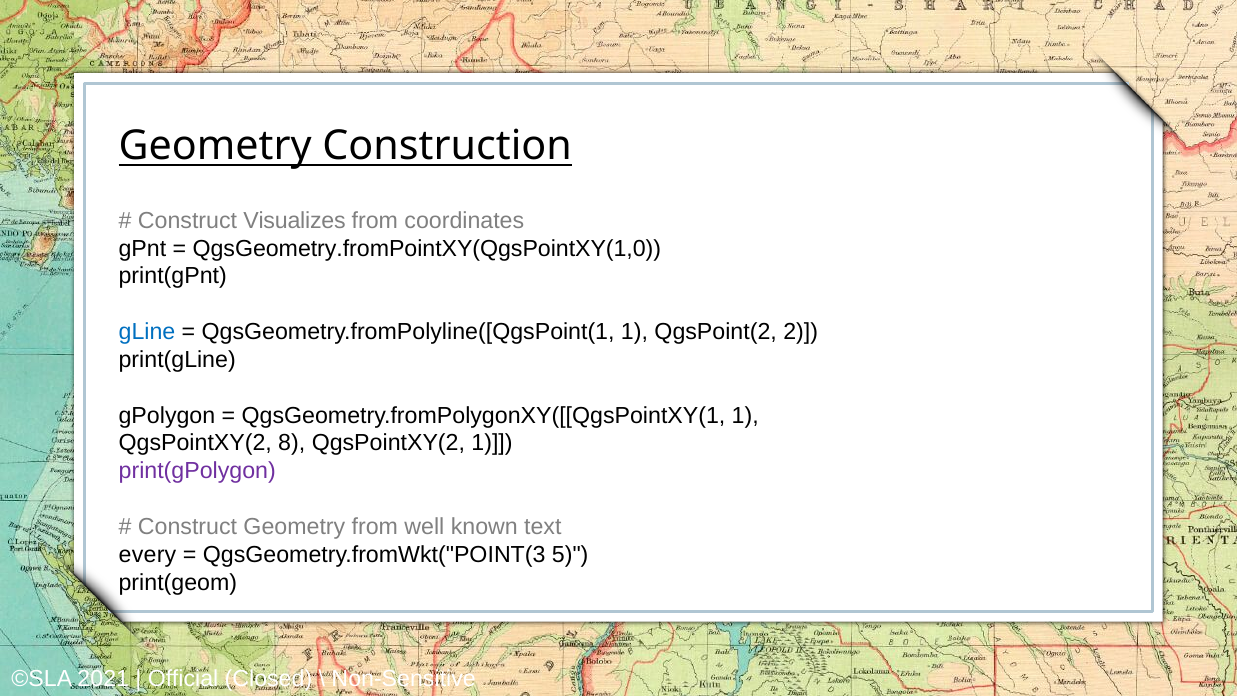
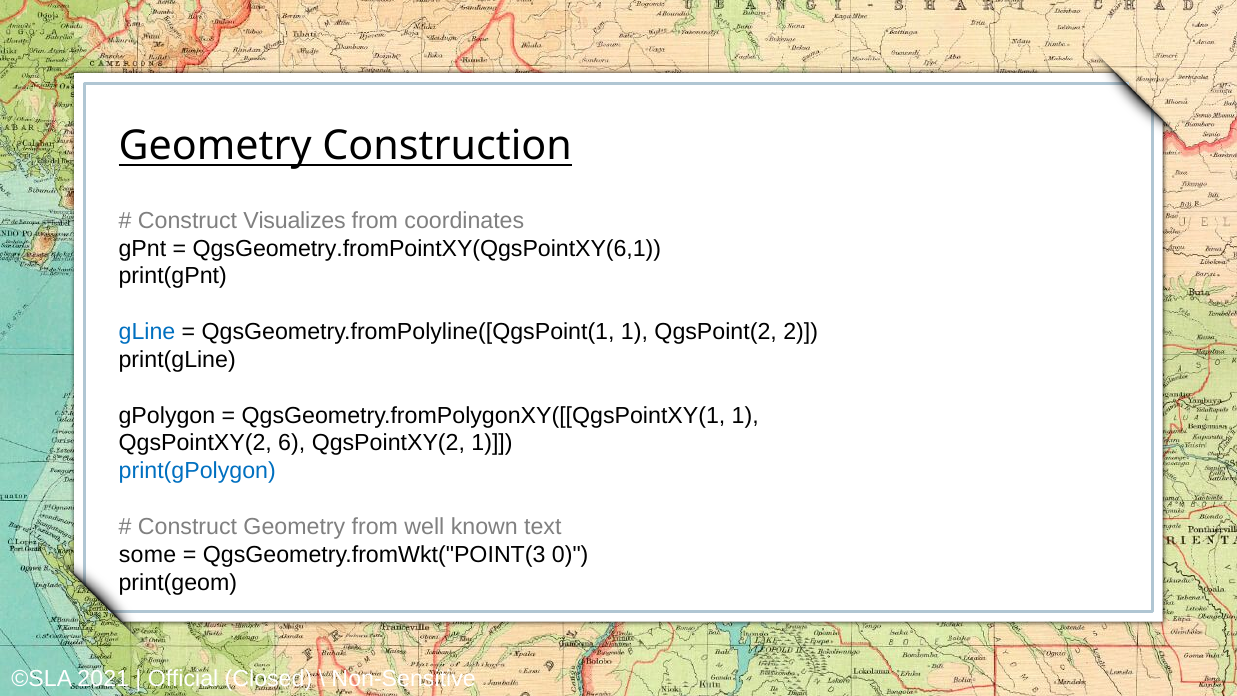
QgsGeometry.fromPointXY(QgsPointXY(1,0: QgsGeometry.fromPointXY(QgsPointXY(1,0 -> QgsGeometry.fromPointXY(QgsPointXY(6,1 (427, 248)
8: 8 -> 6 (292, 443)
print(gPolygon colour: purple -> blue (197, 471)
every: every -> some (148, 555)
5: 5 -> 0 (570, 555)
